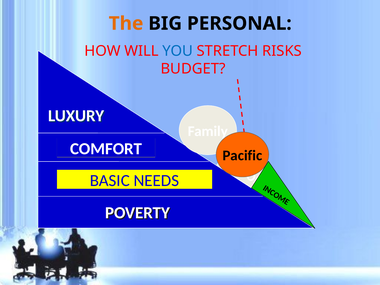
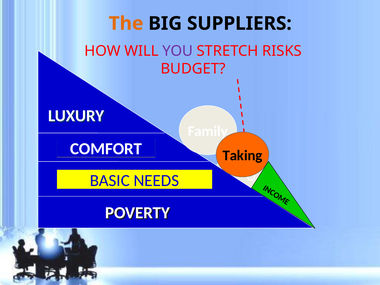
PERSONAL: PERSONAL -> SUPPLIERS (239, 23)
YOU colour: blue -> purple (178, 51)
Pacific: Pacific -> Taking (242, 156)
